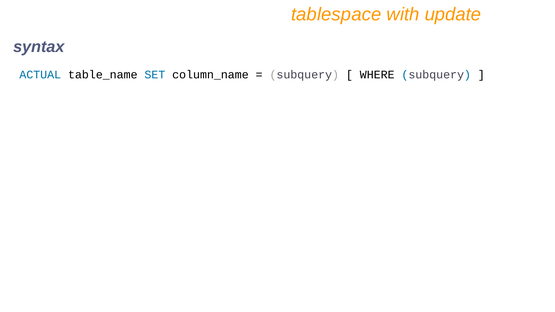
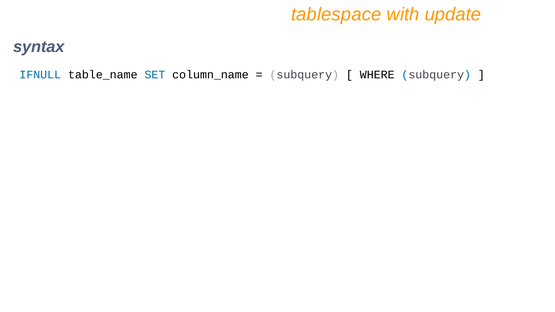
ACTUAL: ACTUAL -> IFNULL (40, 75)
